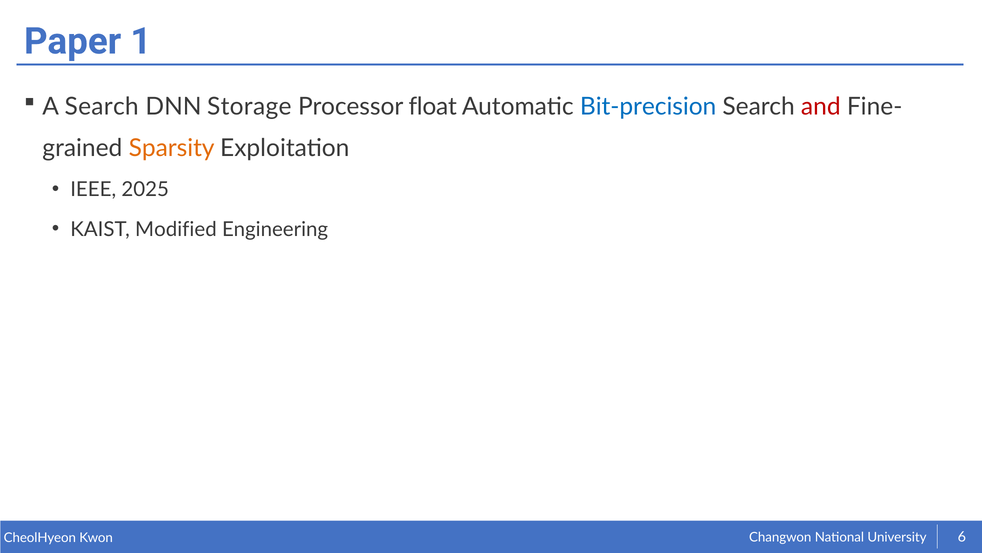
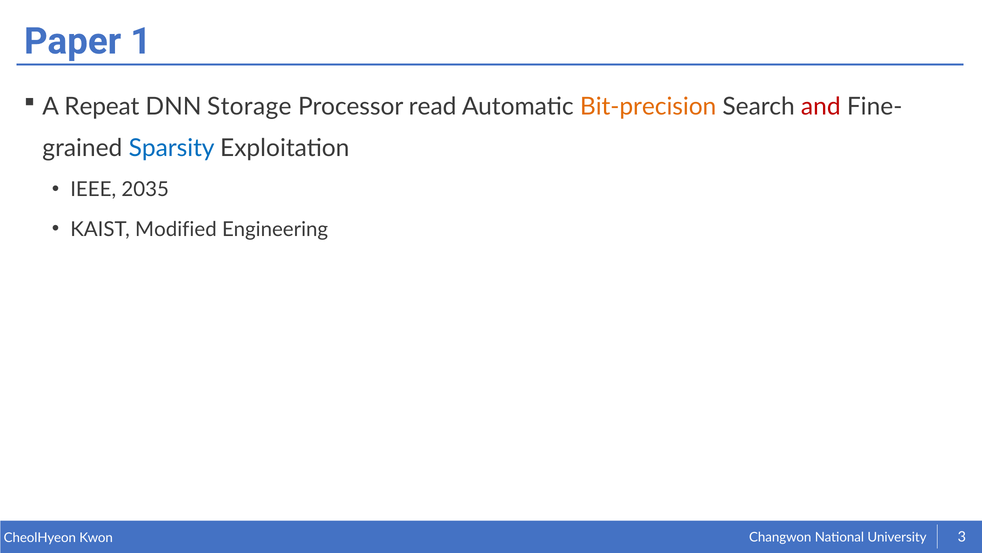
A Search: Search -> Repeat (102, 107)
float: float -> read (433, 107)
Bit-precision colour: blue -> orange (648, 107)
Sparsity colour: orange -> blue (172, 148)
2025: 2025 -> 2035 (145, 189)
6: 6 -> 3 (962, 536)
